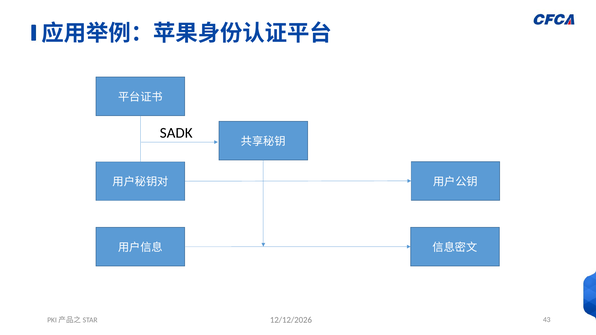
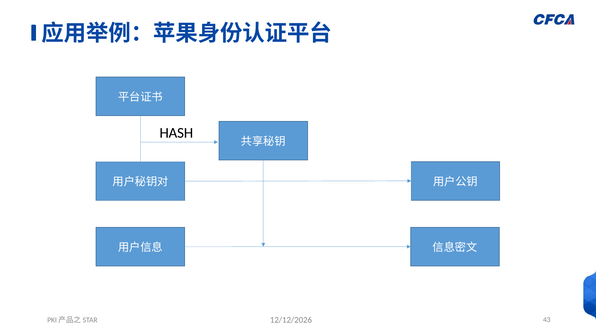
SADK: SADK -> HASH (176, 133)
